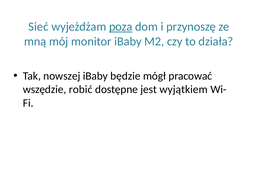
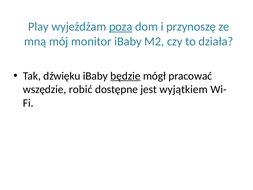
Sieć: Sieć -> Play (38, 27)
nowszej: nowszej -> dźwięku (62, 76)
będzie underline: none -> present (125, 76)
